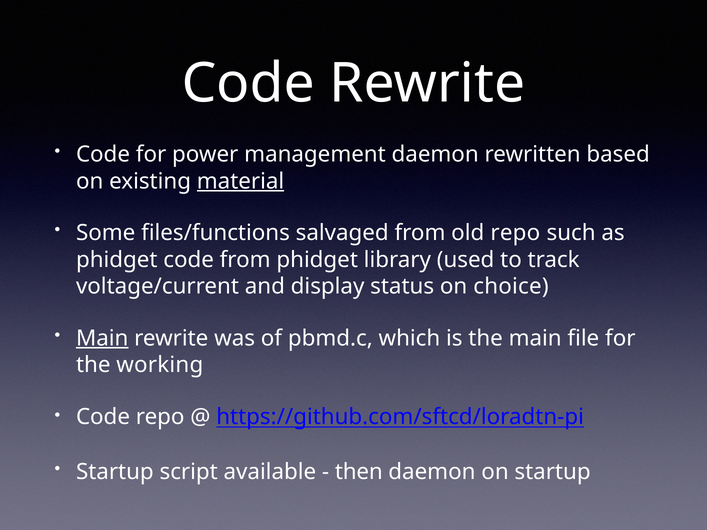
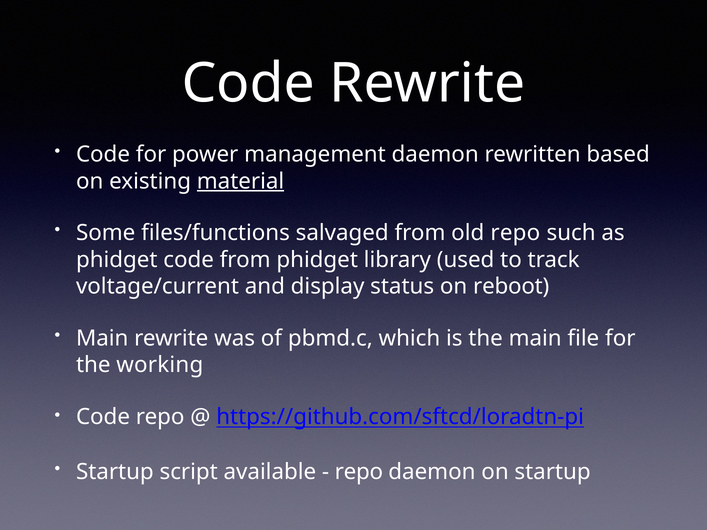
choice: choice -> reboot (511, 287)
Main underline: present -> none (102, 338)
then: then -> repo (359, 472)
